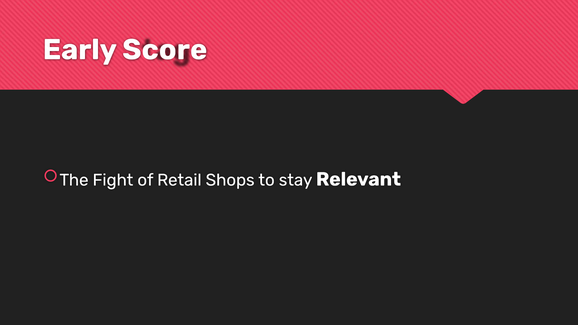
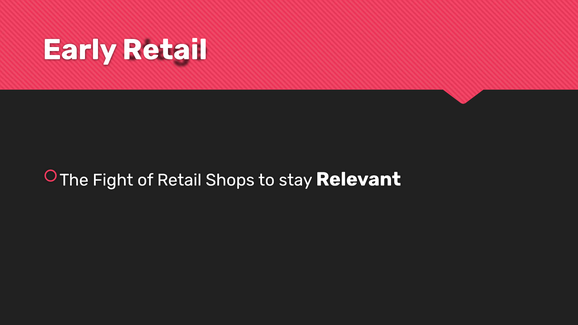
Early Score: Score -> Retail (165, 50)
